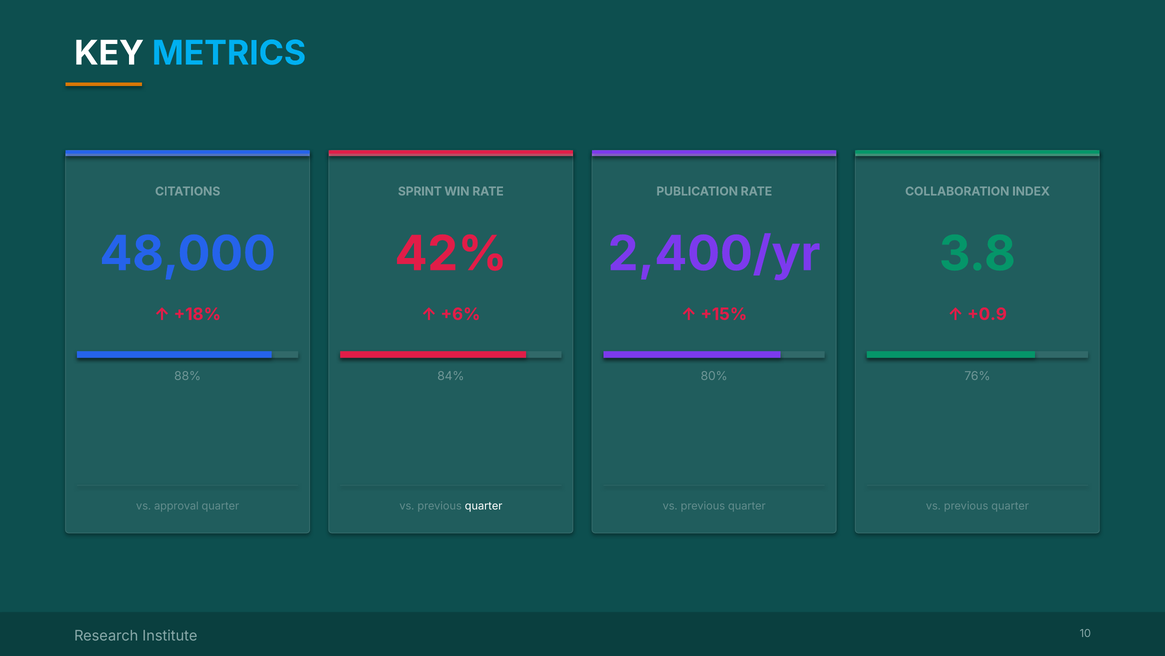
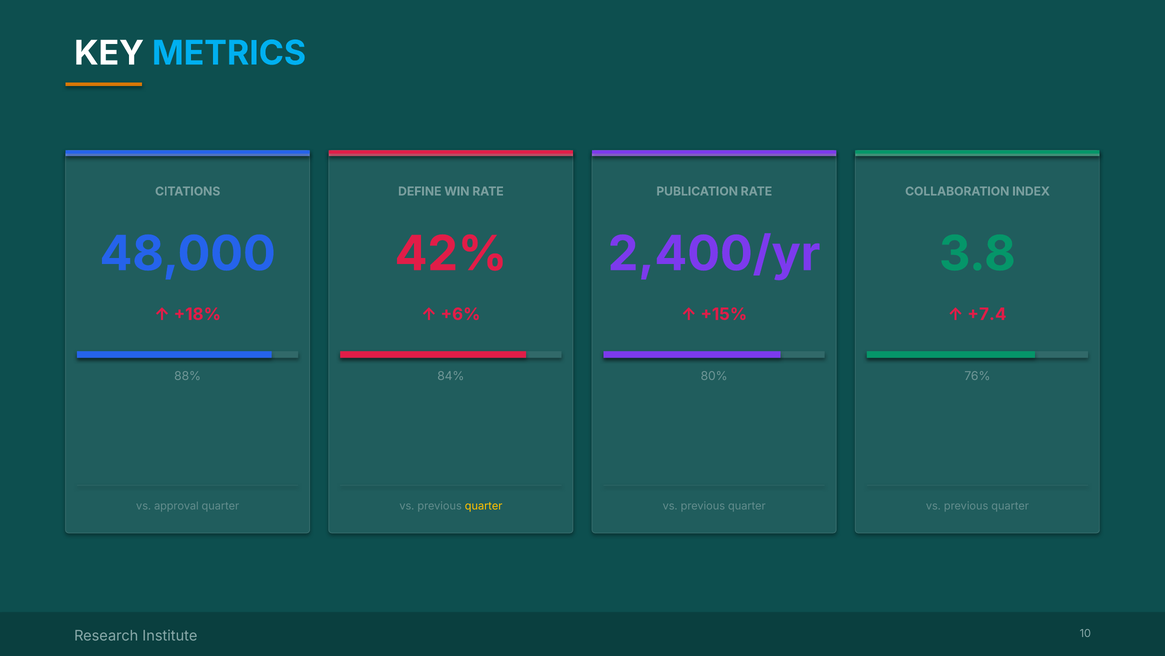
SPRINT: SPRINT -> DEFINE (420, 191)
+0.9: +0.9 -> +7.4 (987, 314)
quarter colour: white -> yellow (484, 506)
